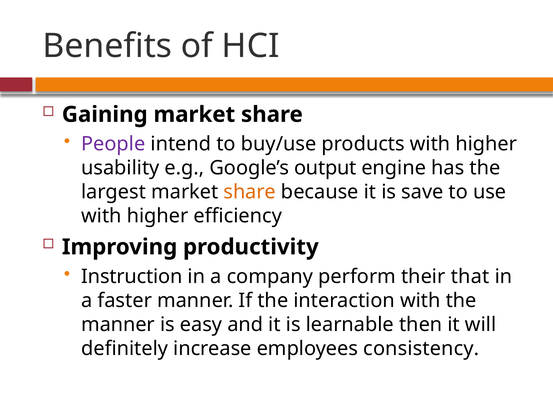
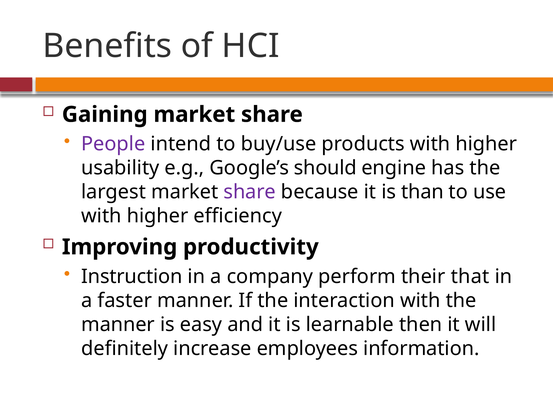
output: output -> should (325, 168)
share colour: orange -> purple (250, 192)
save: save -> than (422, 192)
consistency: consistency -> information (421, 348)
